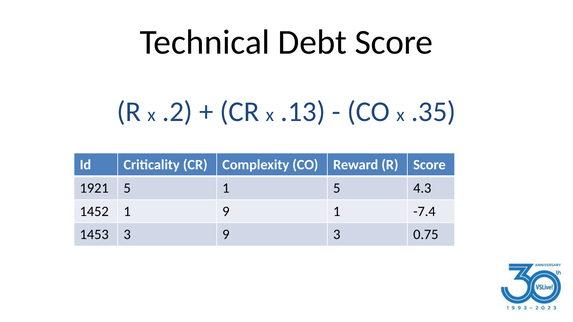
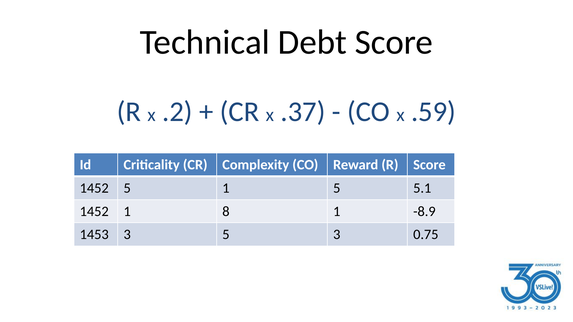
.13: .13 -> .37 (303, 112)
.35: .35 -> .59 (433, 112)
1921: 1921 -> 1452 (94, 188)
4.3: 4.3 -> 5.1 (422, 188)
1 9: 9 -> 8 (226, 212)
-7.4: -7.4 -> -8.9 (424, 212)
3 9: 9 -> 5 (226, 235)
